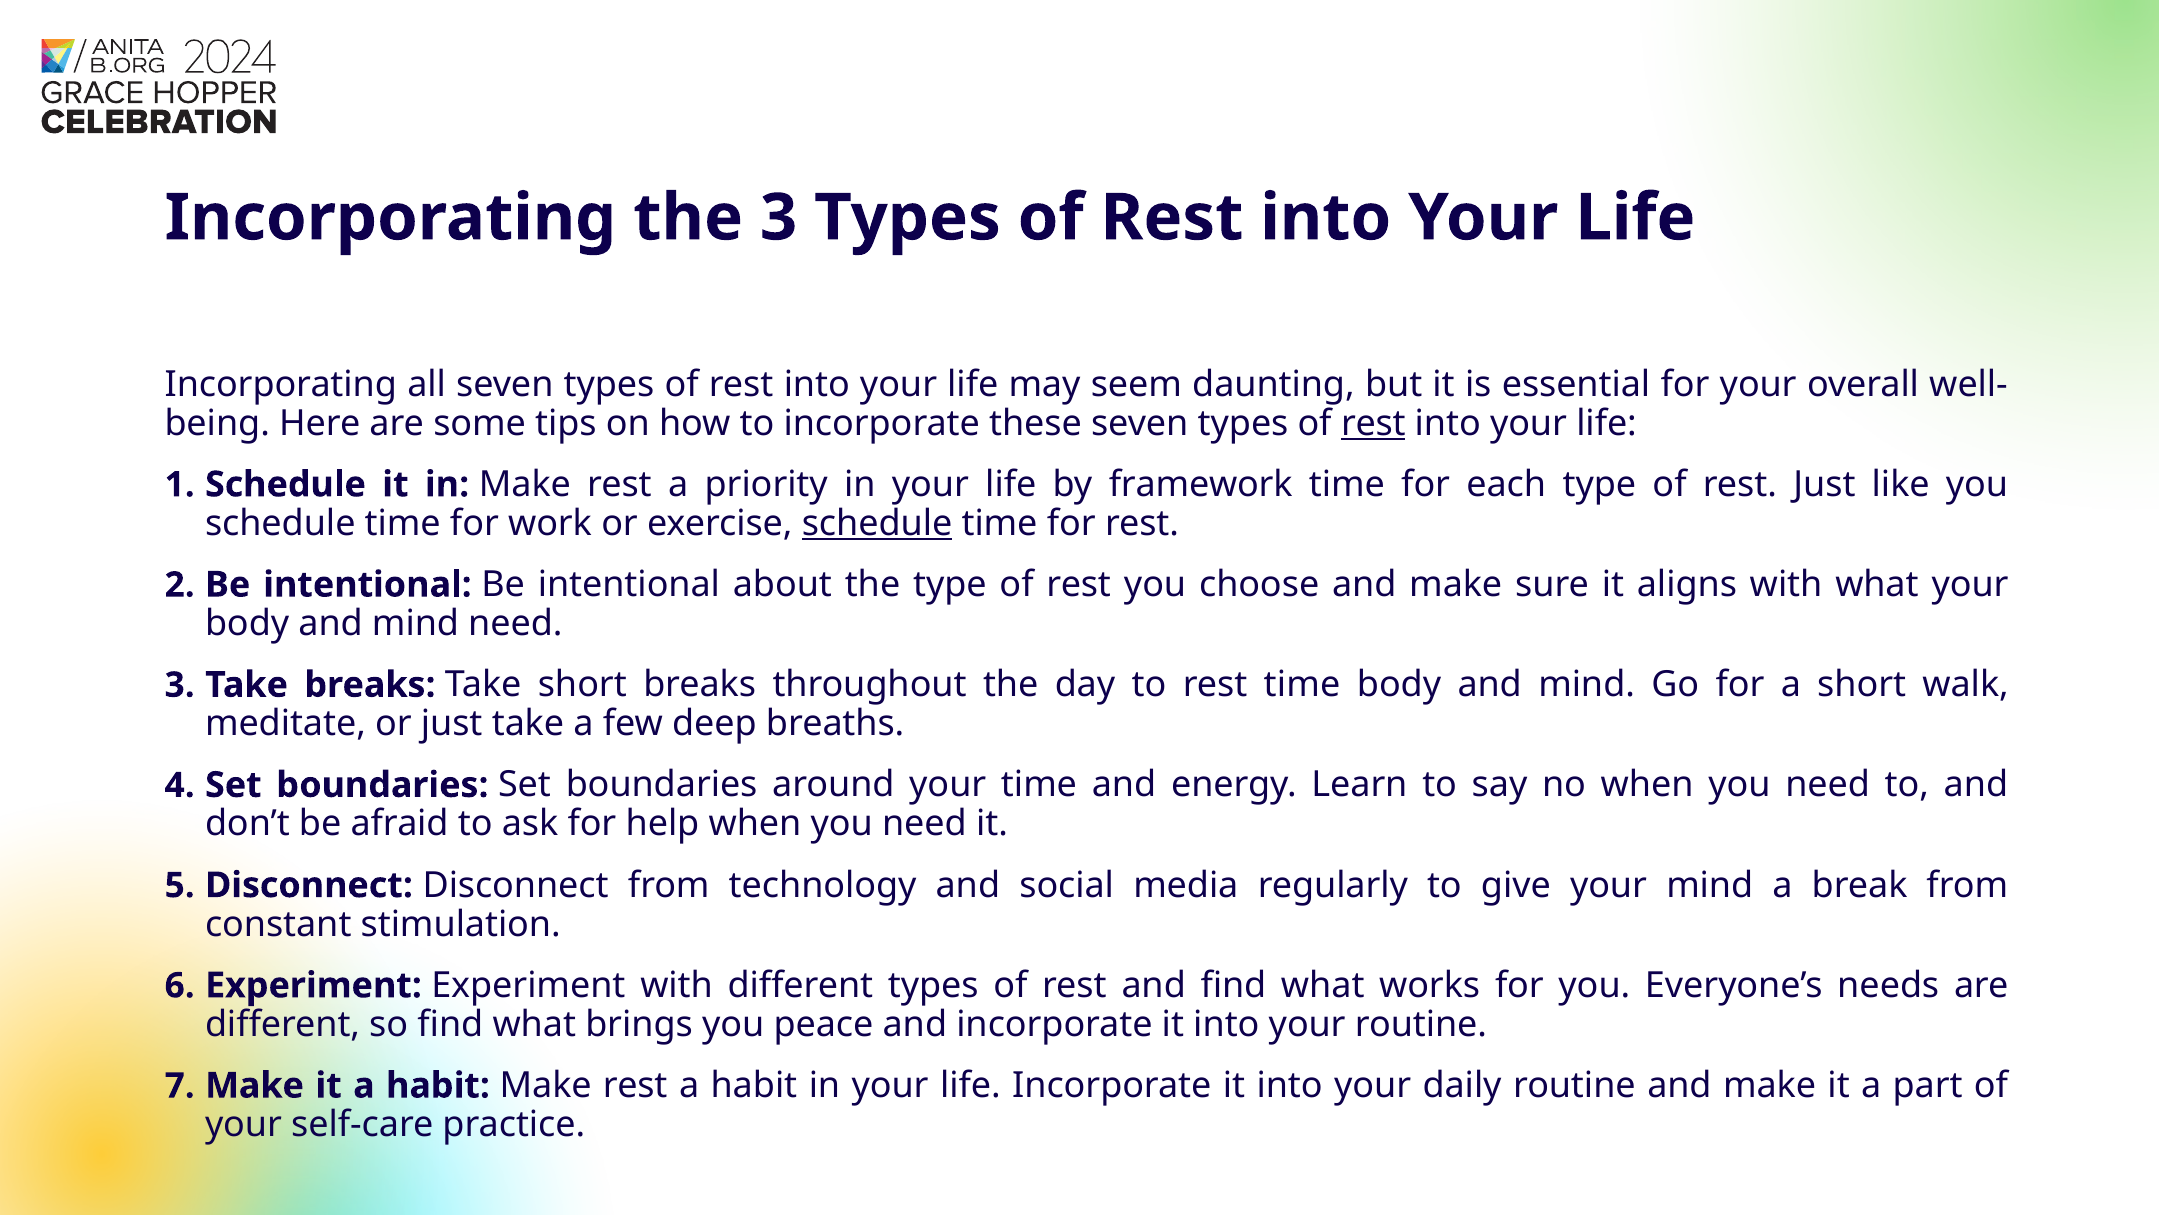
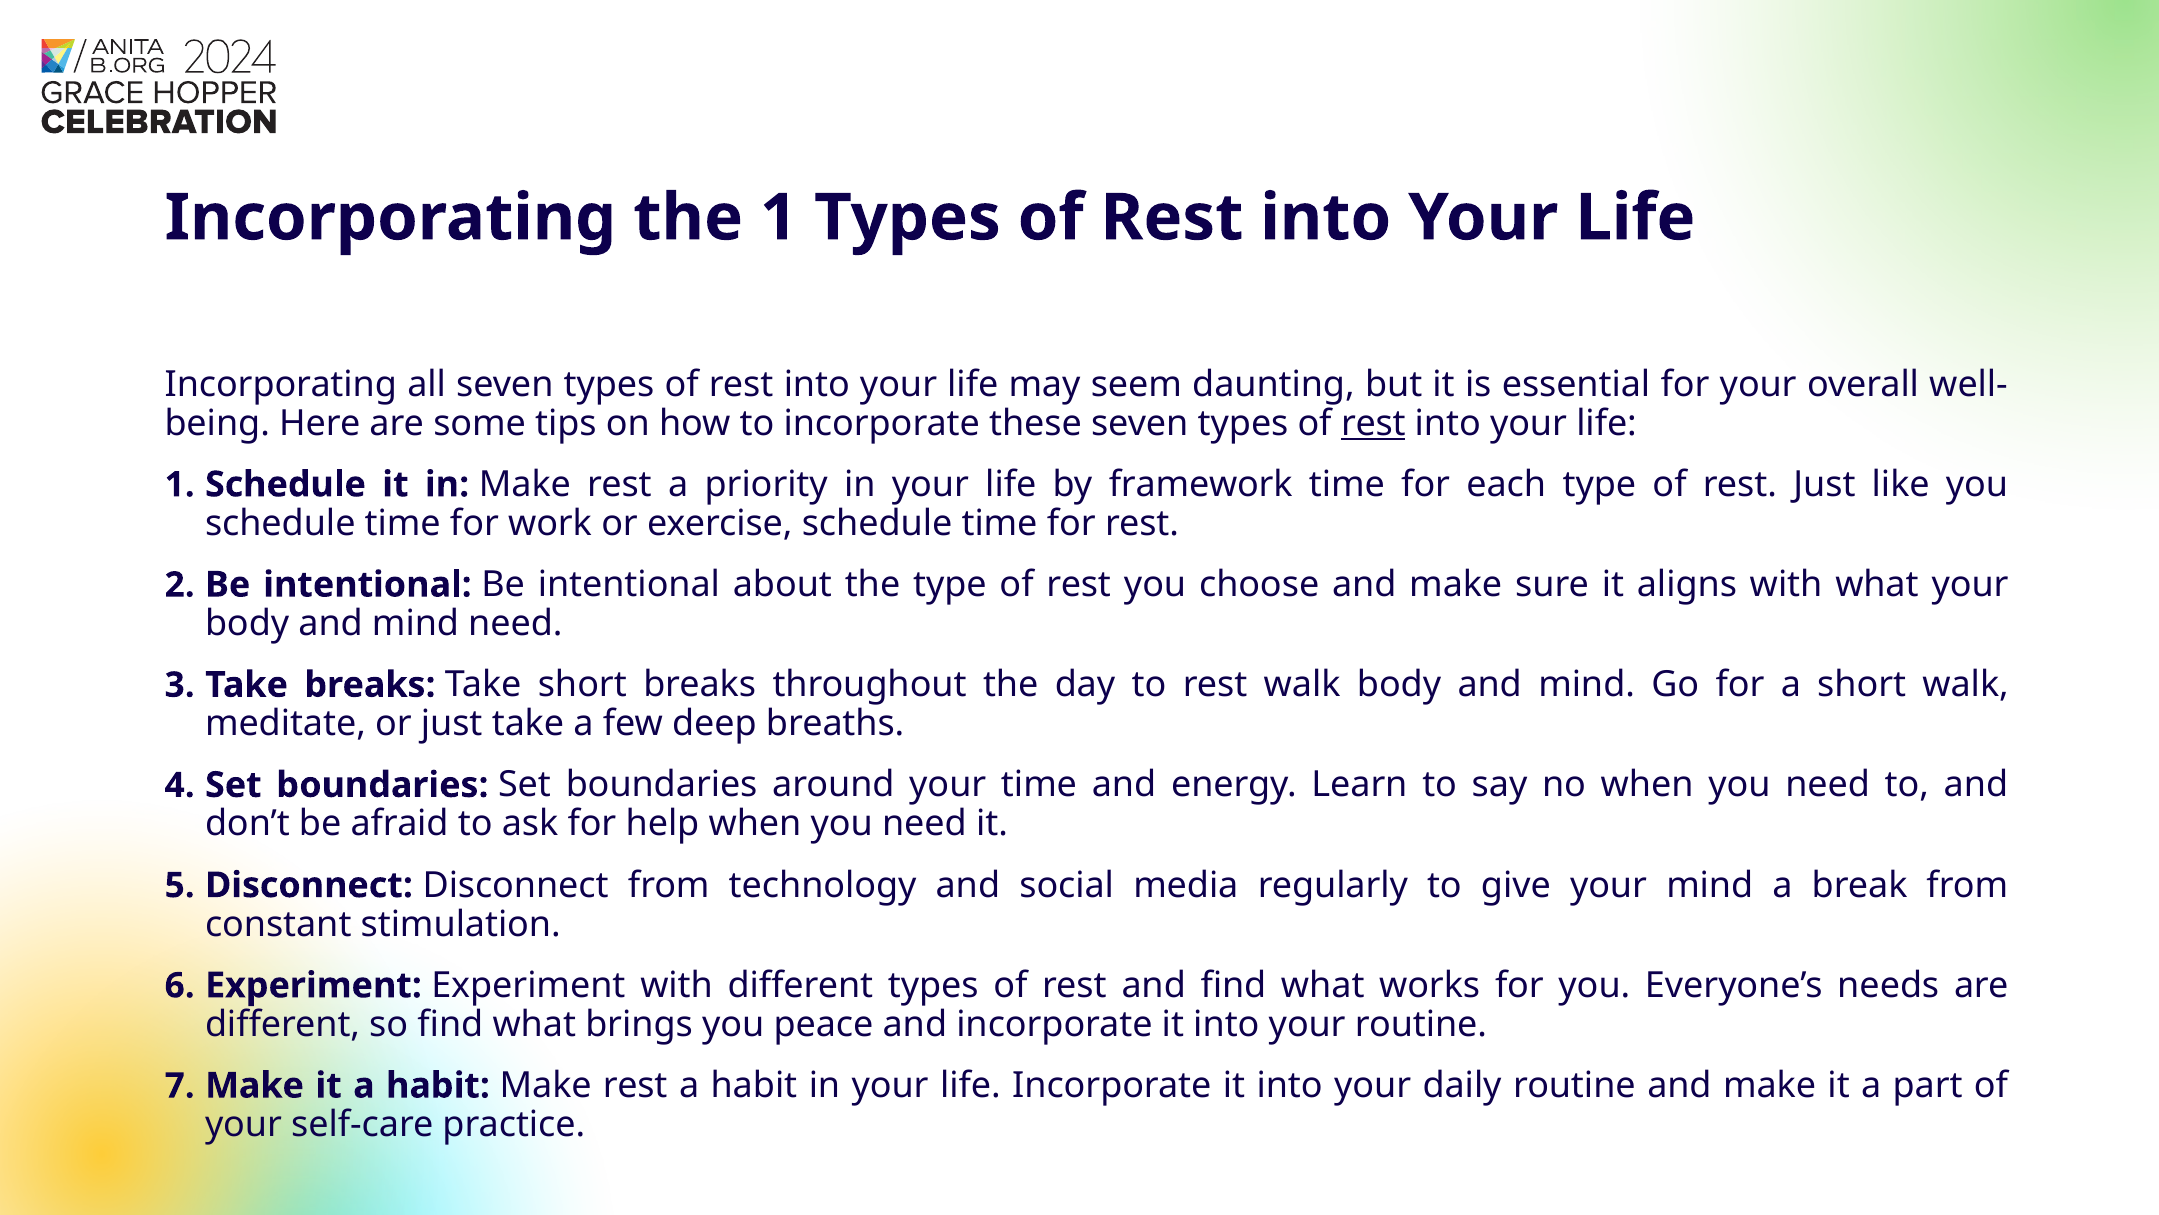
the 3: 3 -> 1 (779, 218)
schedule underline: present -> none (877, 523)
rest time: time -> walk (1302, 685)
